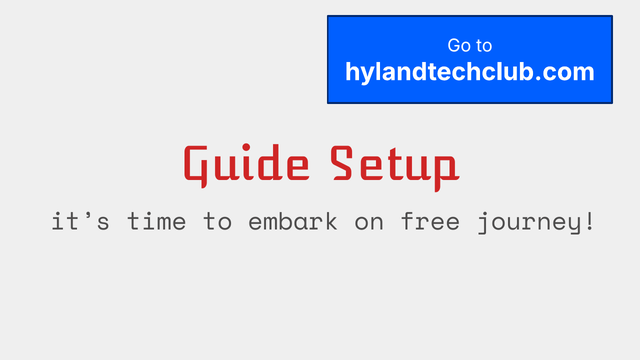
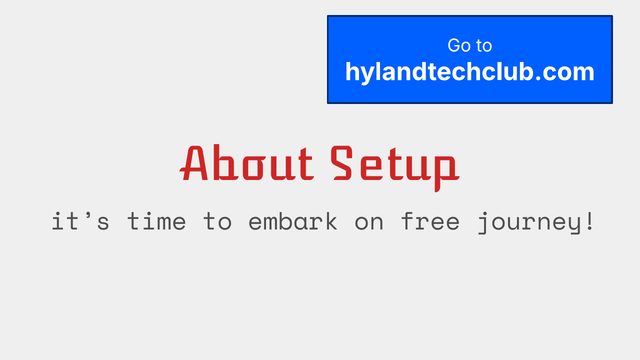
Guide: Guide -> About (246, 165)
